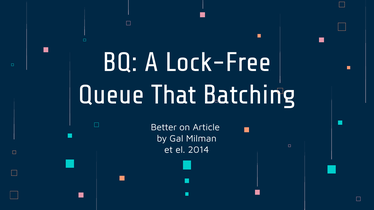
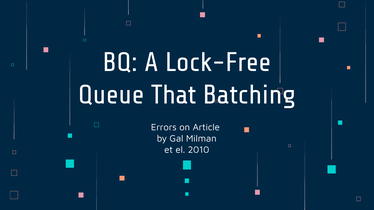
Better: Better -> Errors (164, 128)
2014: 2014 -> 2010 (199, 150)
